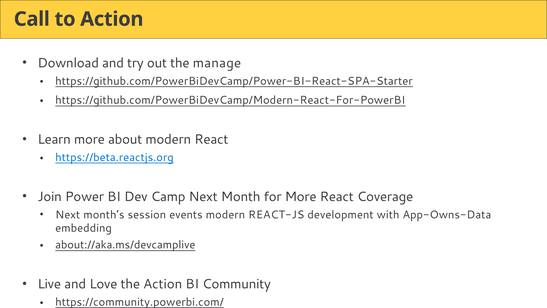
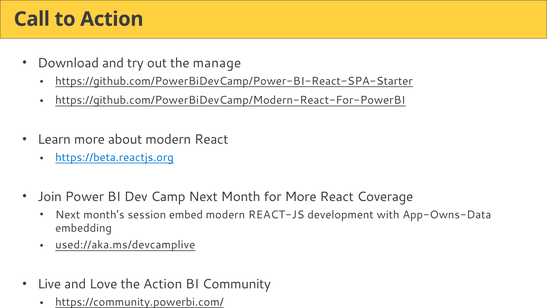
events: events -> embed (186, 214)
about://aka.ms/devcamplive: about://aka.ms/devcamplive -> used://aka.ms/devcamplive (125, 245)
